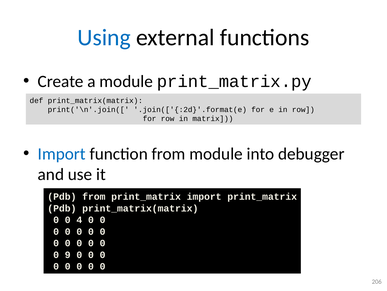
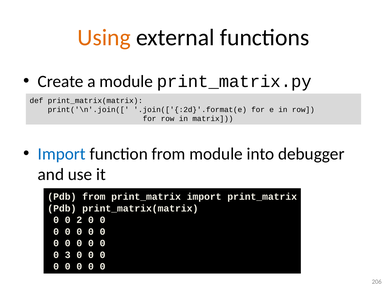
Using colour: blue -> orange (104, 37)
4: 4 -> 2 (79, 219)
9: 9 -> 3 (68, 254)
